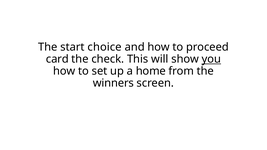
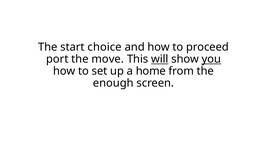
card: card -> port (57, 59)
check: check -> move (108, 59)
will underline: none -> present (160, 59)
winners: winners -> enough (113, 83)
